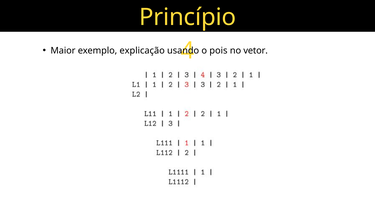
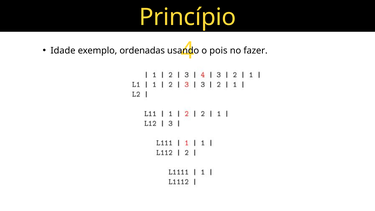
Maior: Maior -> Idade (63, 51)
explicação: explicação -> ordenadas (142, 51)
vetor: vetor -> fazer (256, 51)
